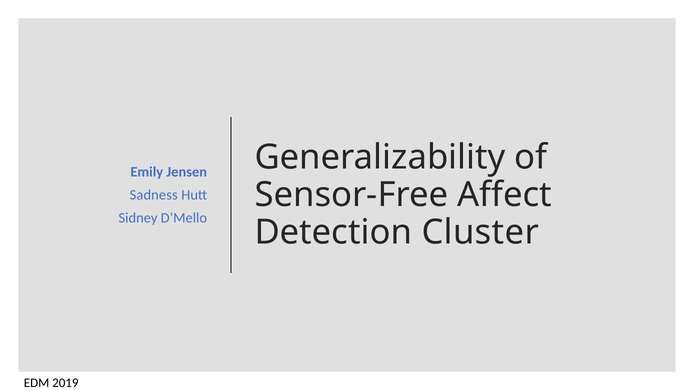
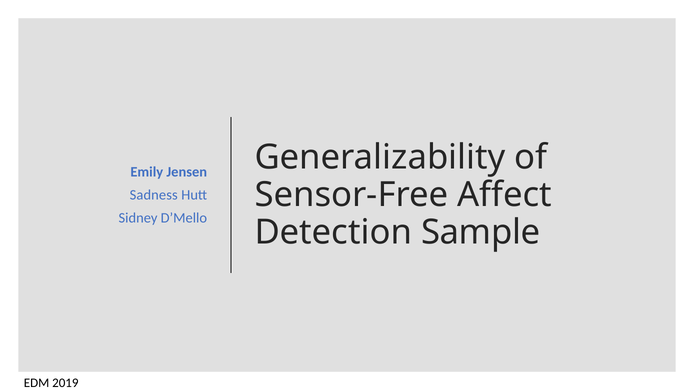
Cluster: Cluster -> Sample (481, 232)
